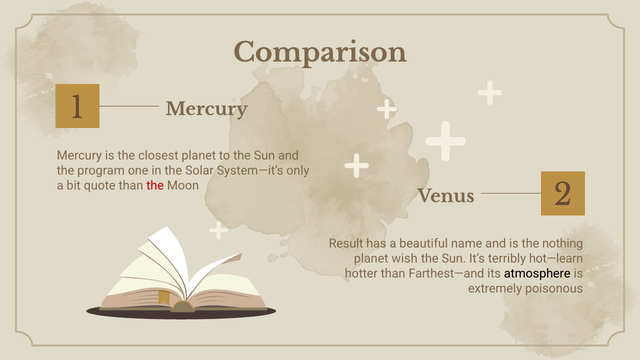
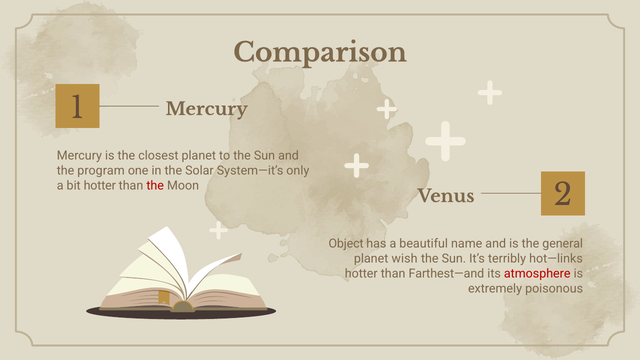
bit quote: quote -> hotter (100, 186)
Result: Result -> Object (346, 244)
nothing: nothing -> general (563, 244)
hot—learn: hot—learn -> hot—links (556, 259)
atmosphere colour: black -> red (537, 274)
